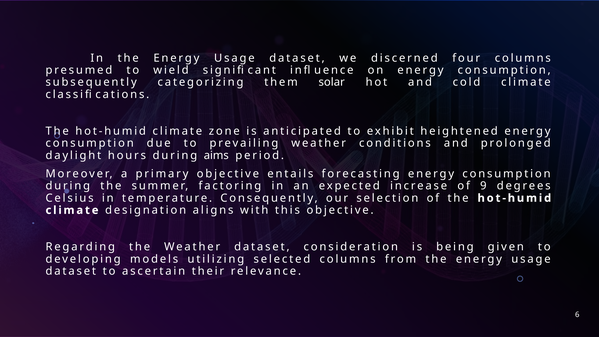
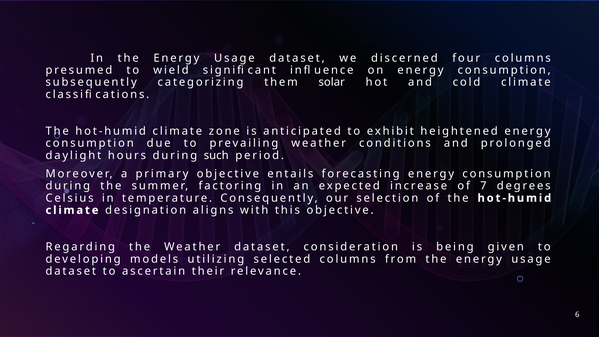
aims: aims -> such (216, 155)
9: 9 -> 7 (483, 186)
